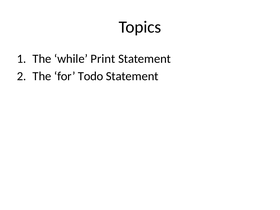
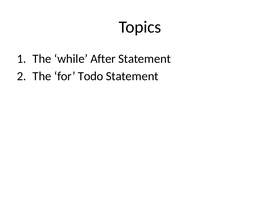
Print: Print -> After (103, 59)
